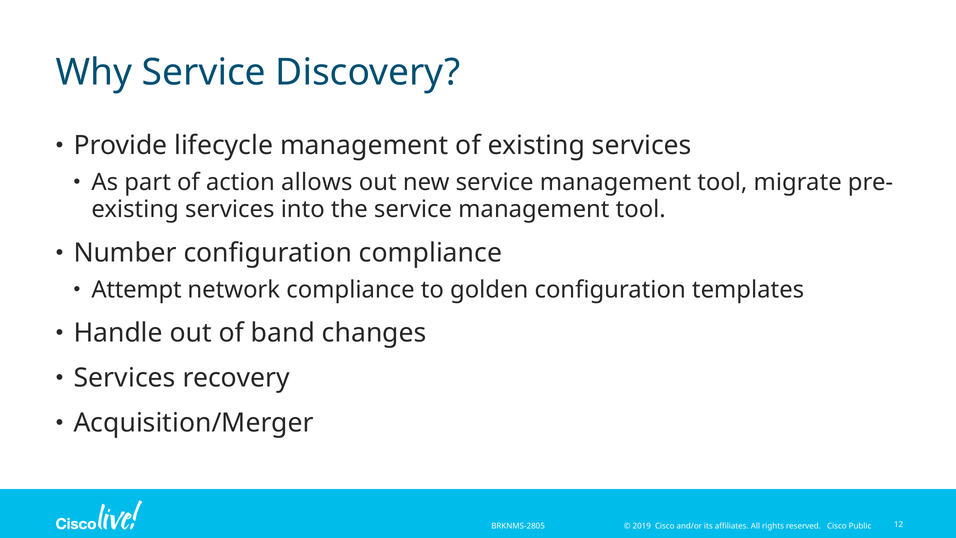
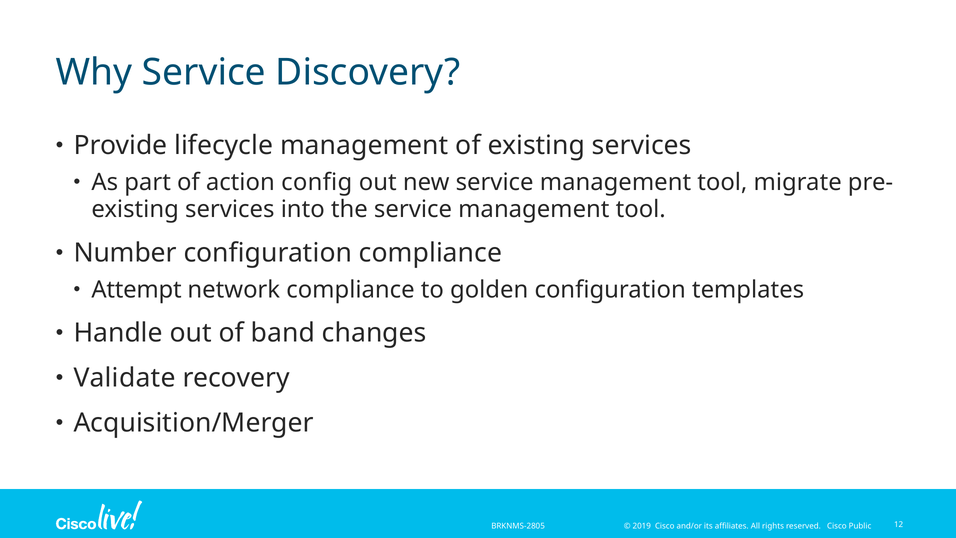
allows: allows -> config (317, 182)
Services: Services -> Validate (125, 378)
